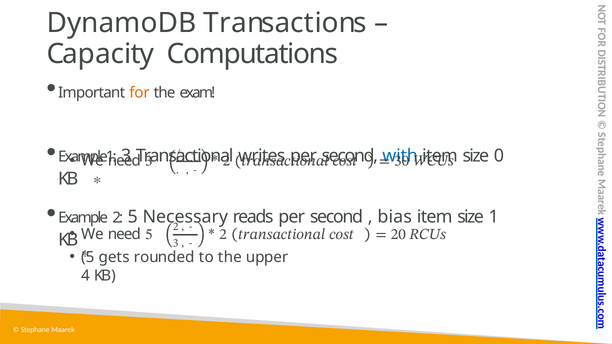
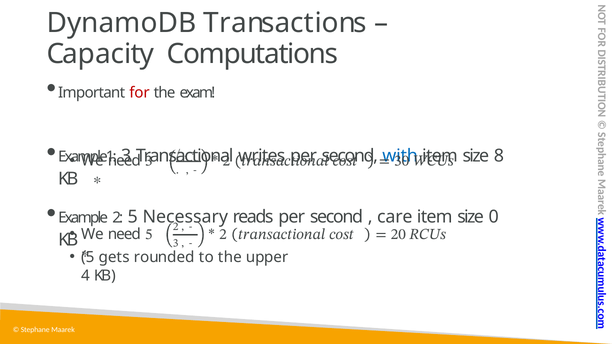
for colour: orange -> red (139, 93)
0: 0 -> 8 (499, 156)
bias: bias -> care (395, 217)
1: 1 -> 0 (494, 217)
